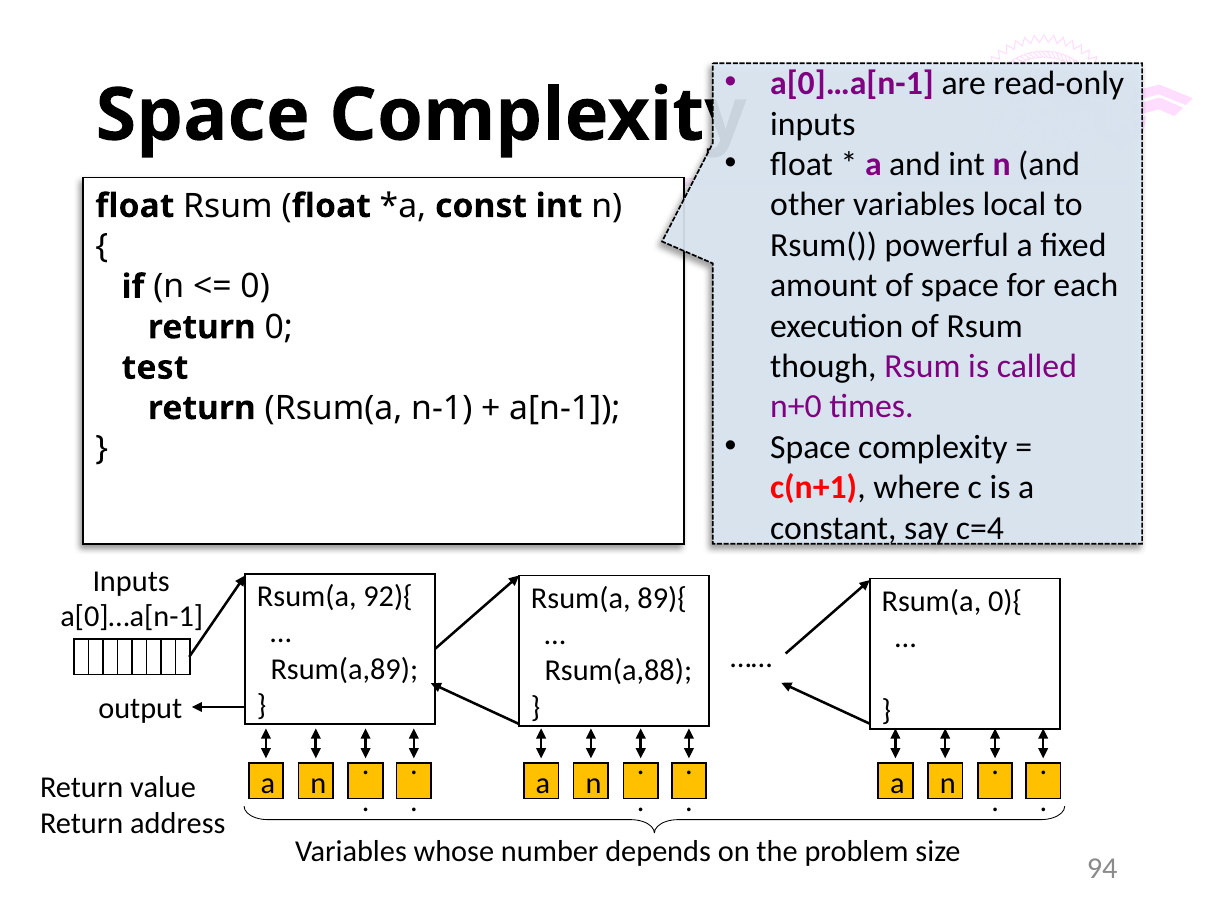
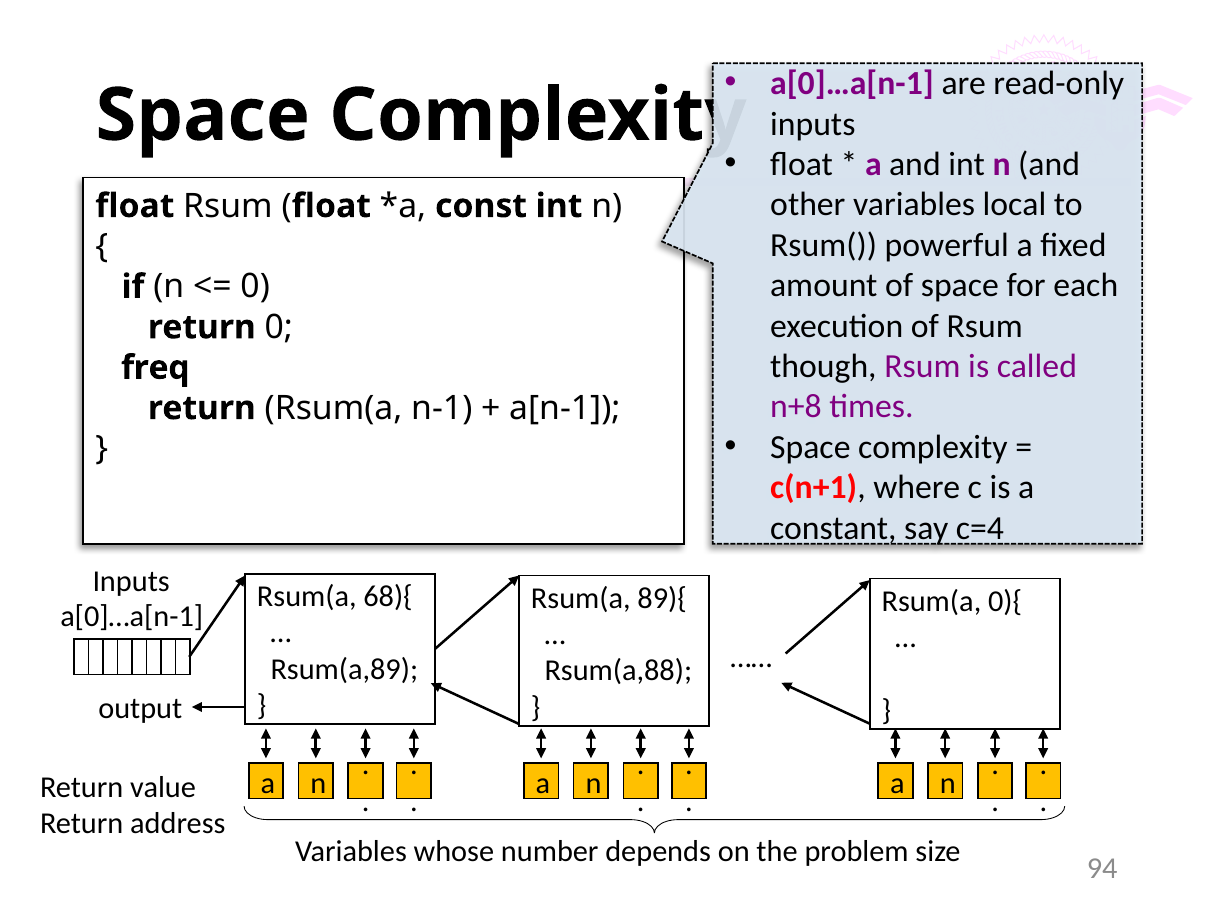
test: test -> freq (155, 368)
n+0: n+0 -> n+8 (796, 407)
92){: 92){ -> 68){ (388, 597)
